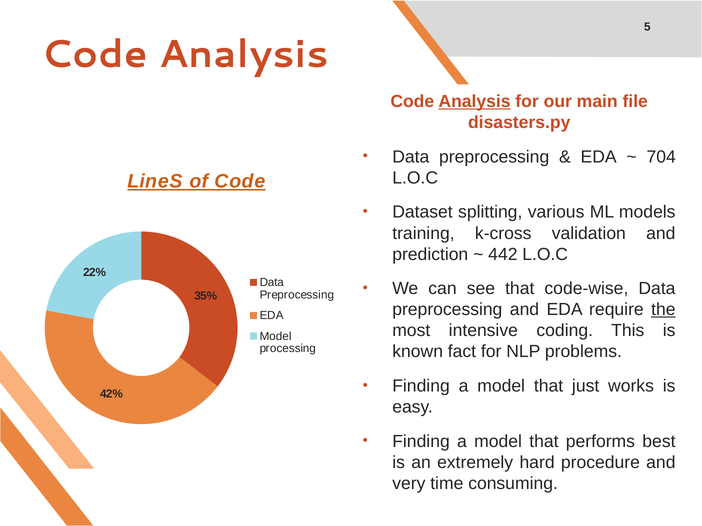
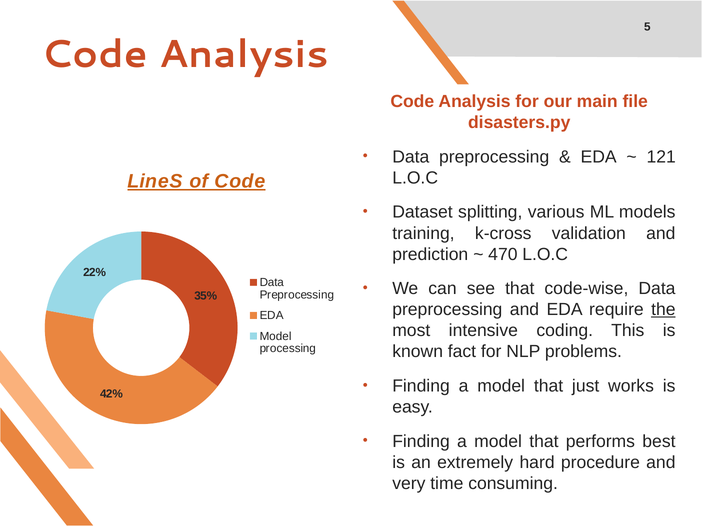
Analysis underline: present -> none (474, 102)
704: 704 -> 121 (661, 157)
442: 442 -> 470 (503, 255)
